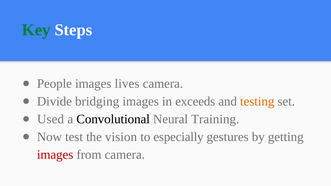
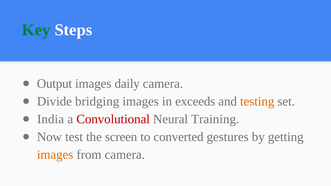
People: People -> Output (54, 84)
lives: lives -> daily (127, 84)
Used: Used -> India (51, 119)
Convolutional colour: black -> red (113, 119)
vision: vision -> screen (121, 137)
especially: especially -> converted (179, 137)
images colour: red -> orange (55, 155)
